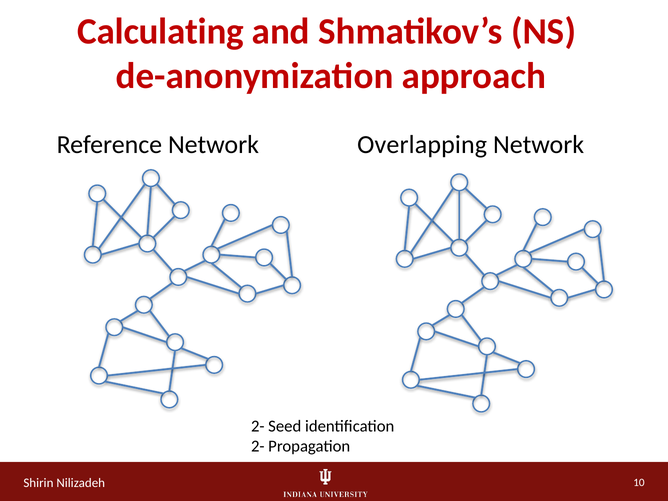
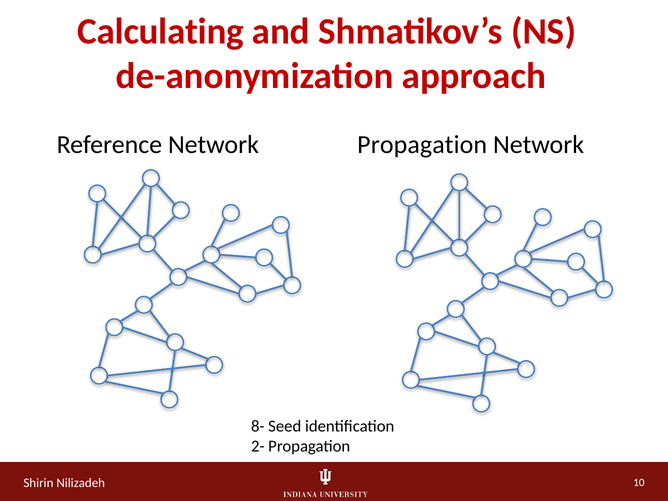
Network Overlapping: Overlapping -> Propagation (422, 145)
2-: 2- -> 8- (258, 426)
